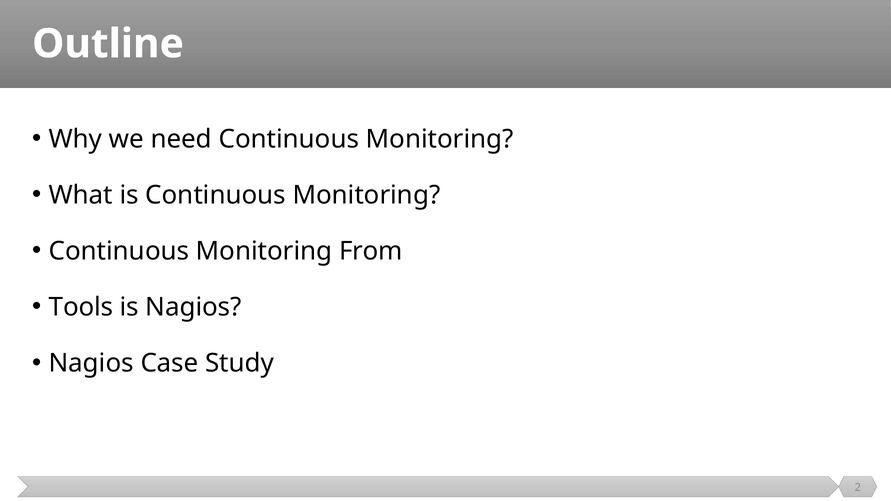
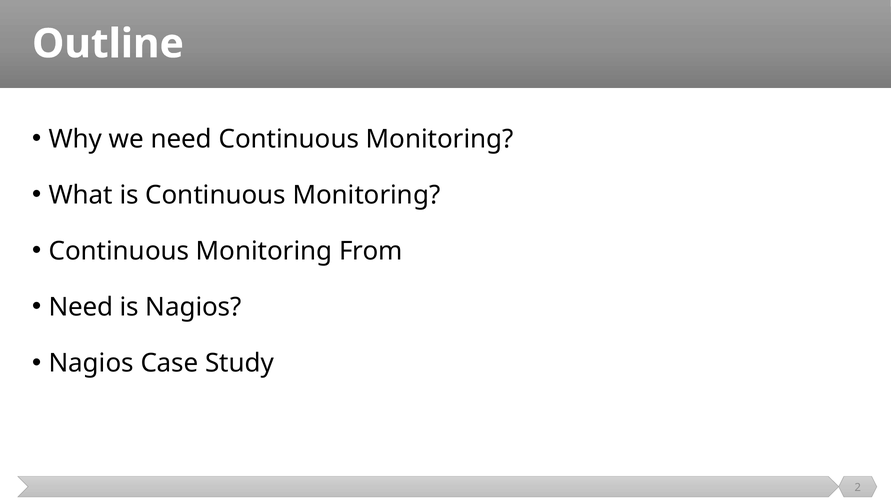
Tools: Tools -> Need (81, 307)
